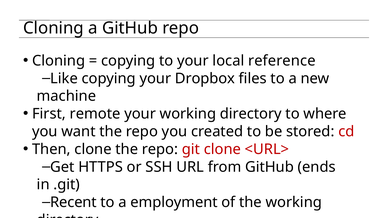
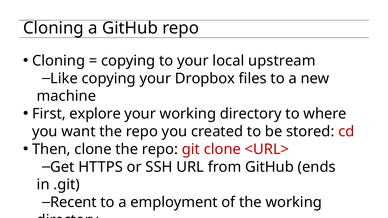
reference: reference -> upstream (282, 61)
remote: remote -> explore (95, 114)
